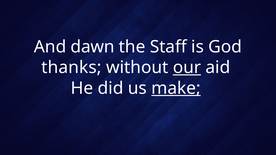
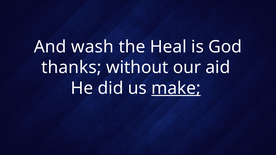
dawn: dawn -> wash (92, 47)
Staff: Staff -> Heal (168, 47)
our underline: present -> none (187, 68)
